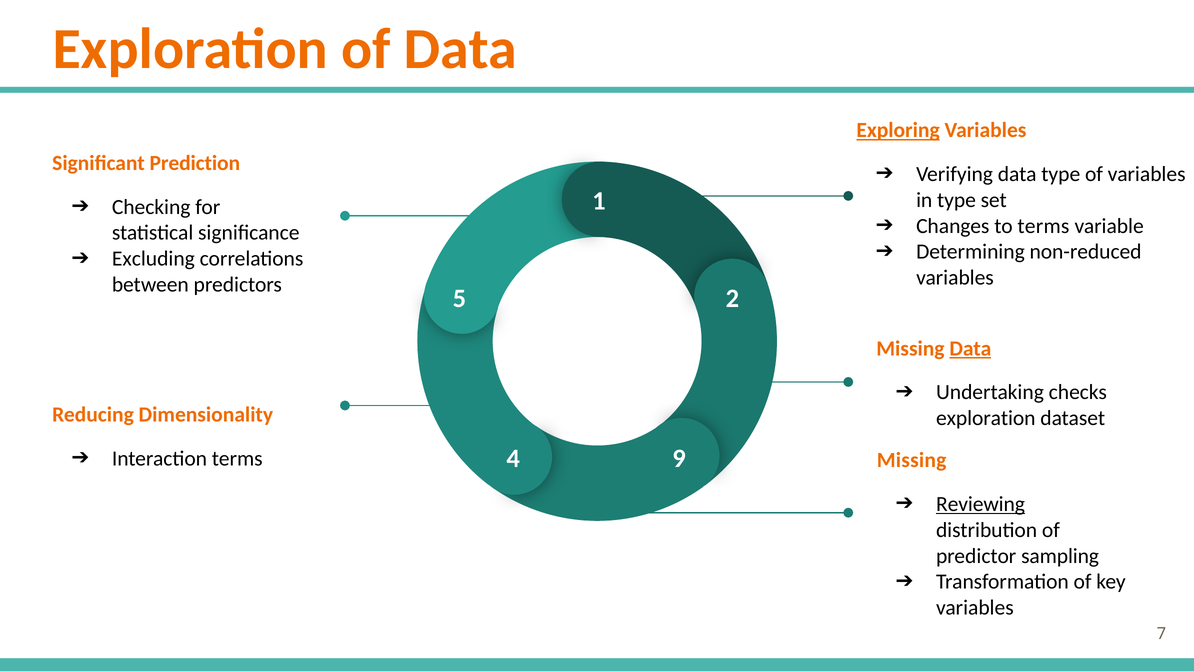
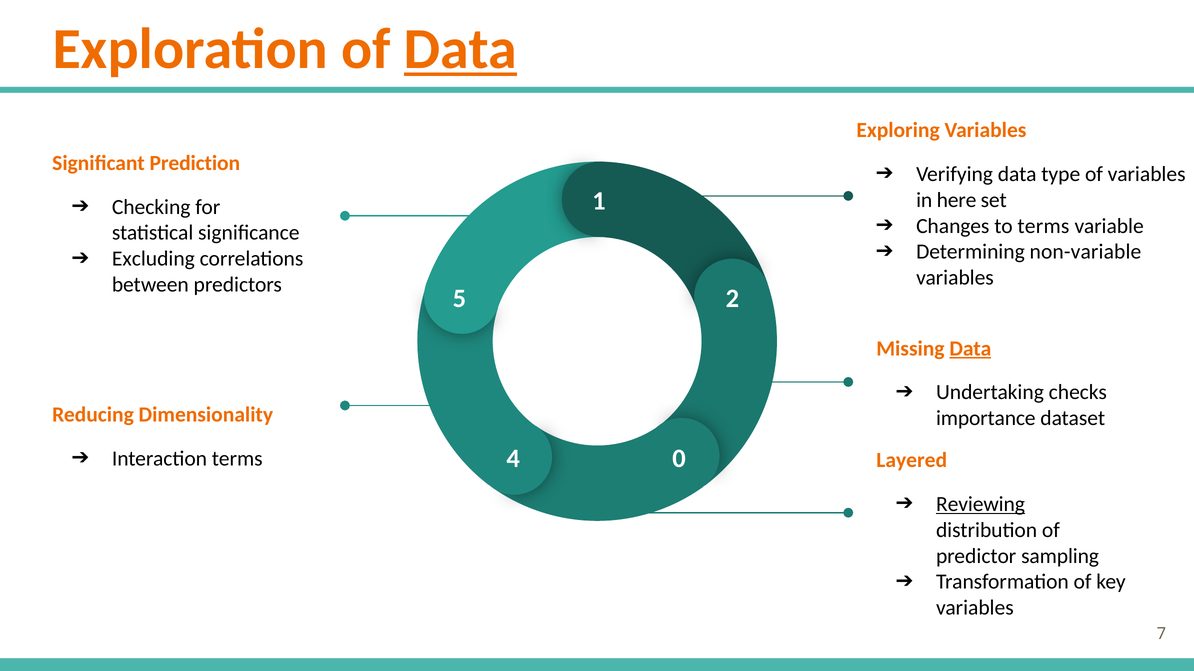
Data underline: none -> present (460, 49)
Exploring underline: present -> none (898, 130)
in type: type -> here (957, 200)
non-reduced: non-reduced -> non-variable (1085, 252)
exploration: exploration -> importance (986, 419)
9: 9 -> 0 (679, 459)
terms Missing: Missing -> Layered (912, 461)
